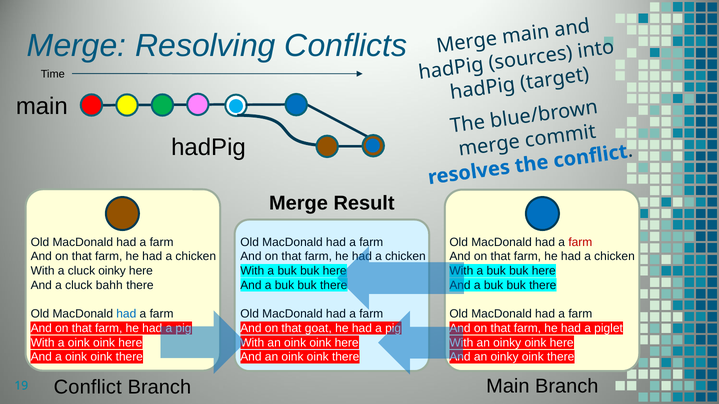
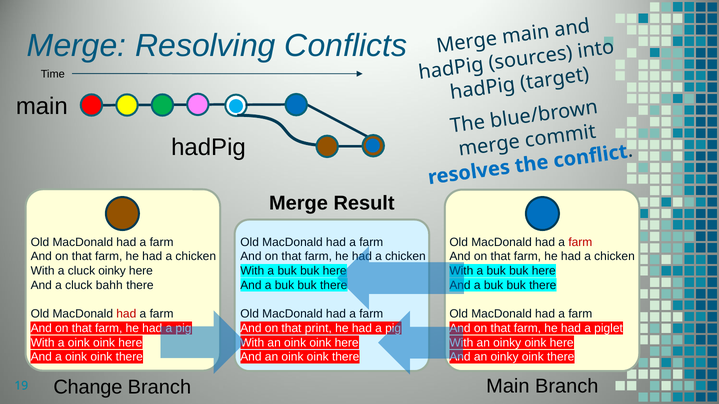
had colour: blue -> red (126, 314)
goat: goat -> print (318, 329)
Conflict: Conflict -> Change (88, 388)
